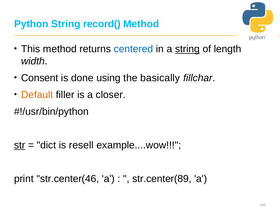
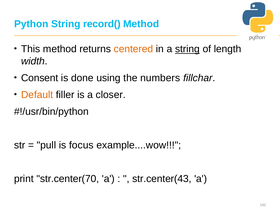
centered colour: blue -> orange (133, 49)
basically: basically -> numbers (160, 78)
str underline: present -> none (20, 145)
dict: dict -> pull (46, 145)
resell: resell -> focus (81, 145)
str.center(46: str.center(46 -> str.center(70 (68, 179)
str.center(89: str.center(89 -> str.center(43 (162, 179)
